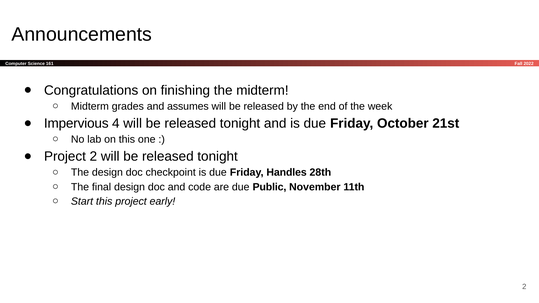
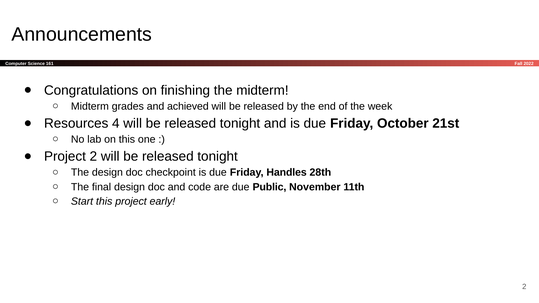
assumes: assumes -> achieved (188, 106)
Impervious: Impervious -> Resources (76, 123)
